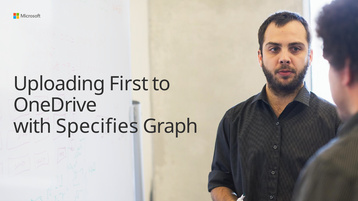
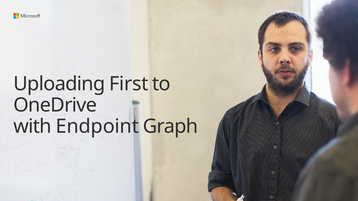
Specifies: Specifies -> Endpoint (97, 127)
